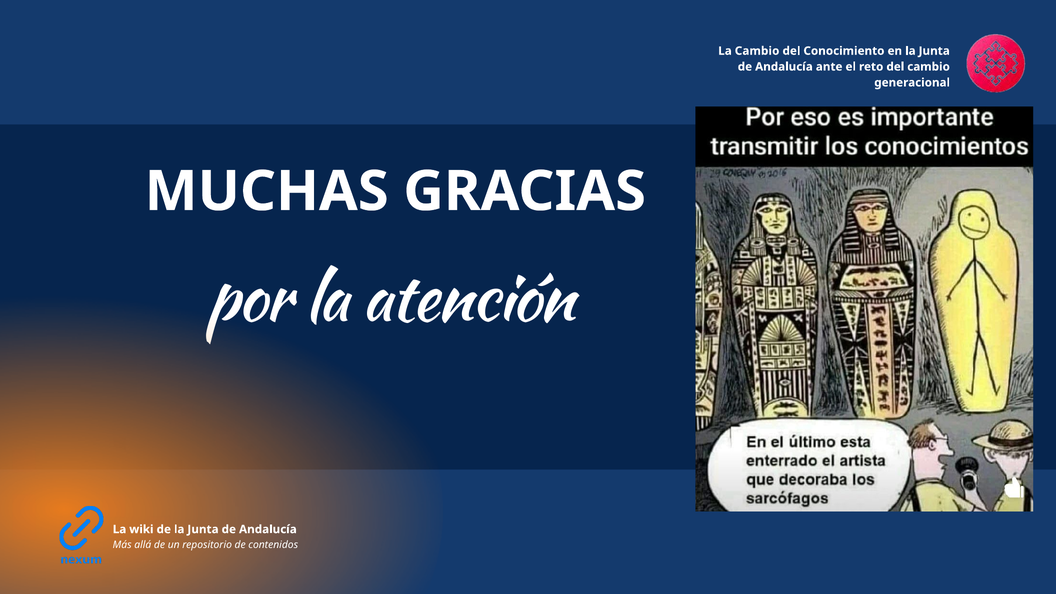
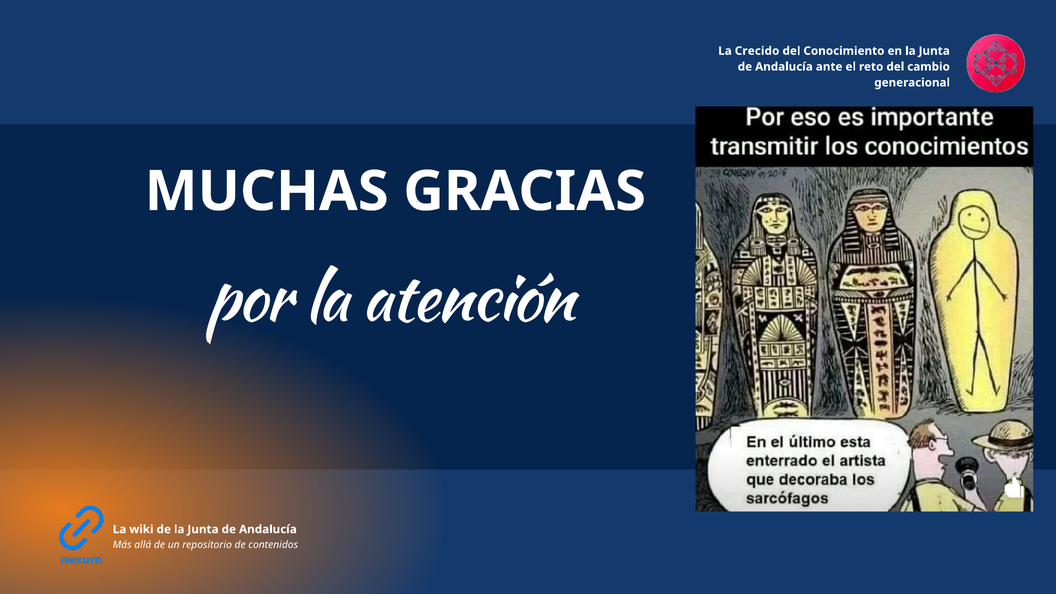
La Cambio: Cambio -> Crecido (757, 51)
